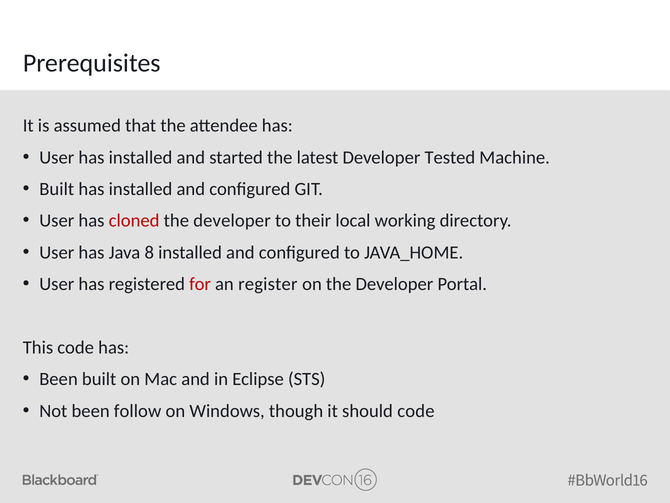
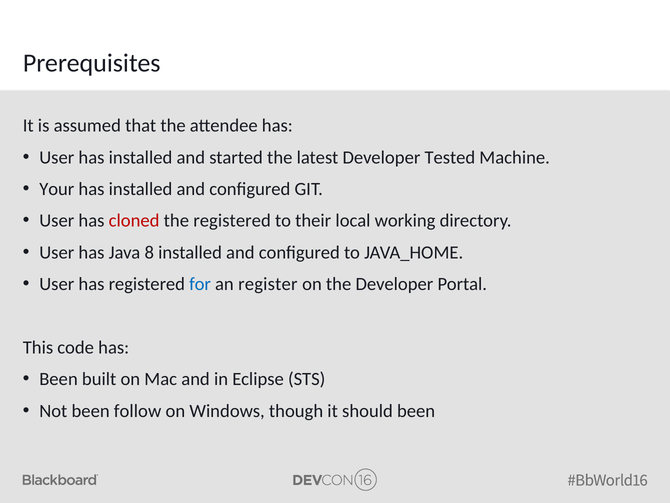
Built: Built -> Your (57, 189)
developer: developer -> registered (232, 221)
for colour: red -> blue (200, 284)
should code: code -> been (416, 411)
